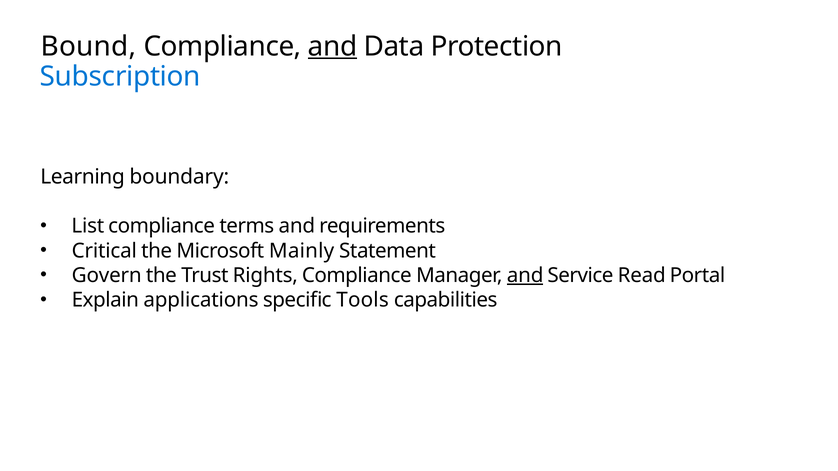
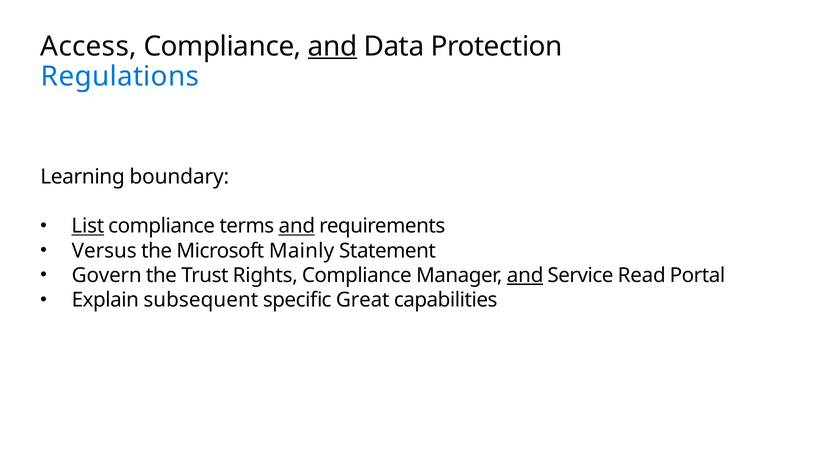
Bound: Bound -> Access (89, 46)
Subscription: Subscription -> Regulations (120, 77)
List underline: none -> present (88, 226)
and underline: none -> present (297, 226)
Critical: Critical -> Versus (104, 251)
applications: applications -> subsequent (201, 300)
Tools: Tools -> Great (363, 300)
